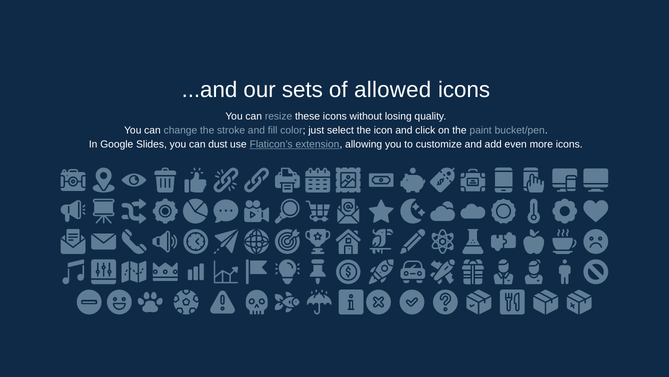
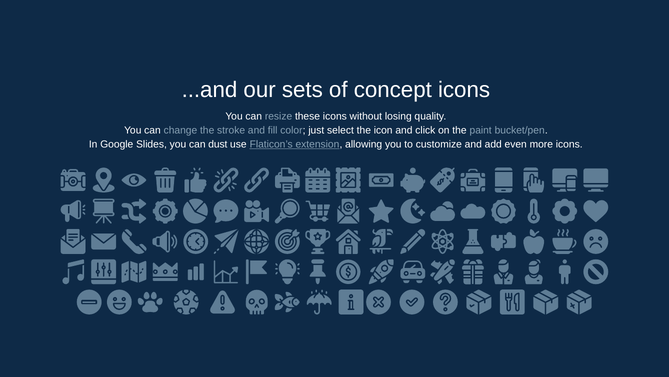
allowed: allowed -> concept (393, 90)
